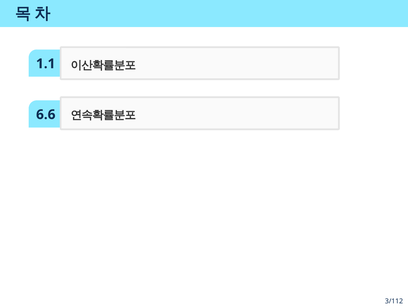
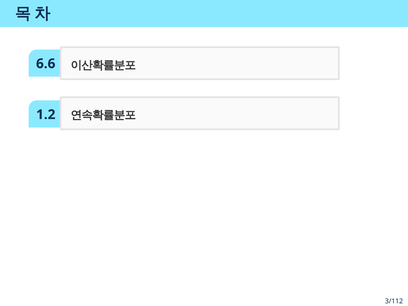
1.1: 1.1 -> 6.6 (46, 64)
6.6: 6.6 -> 1.2 (46, 115)
